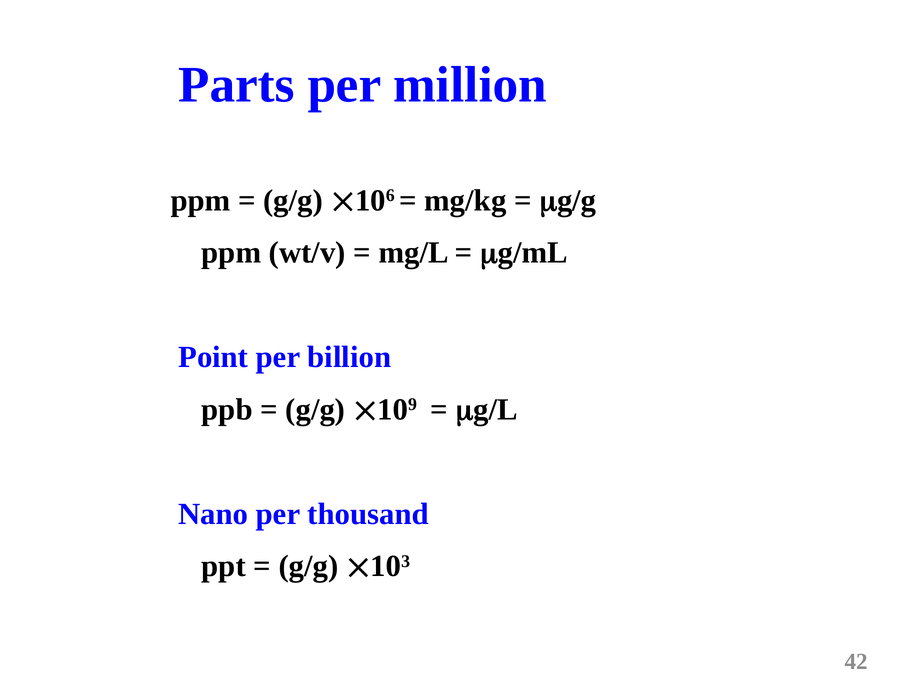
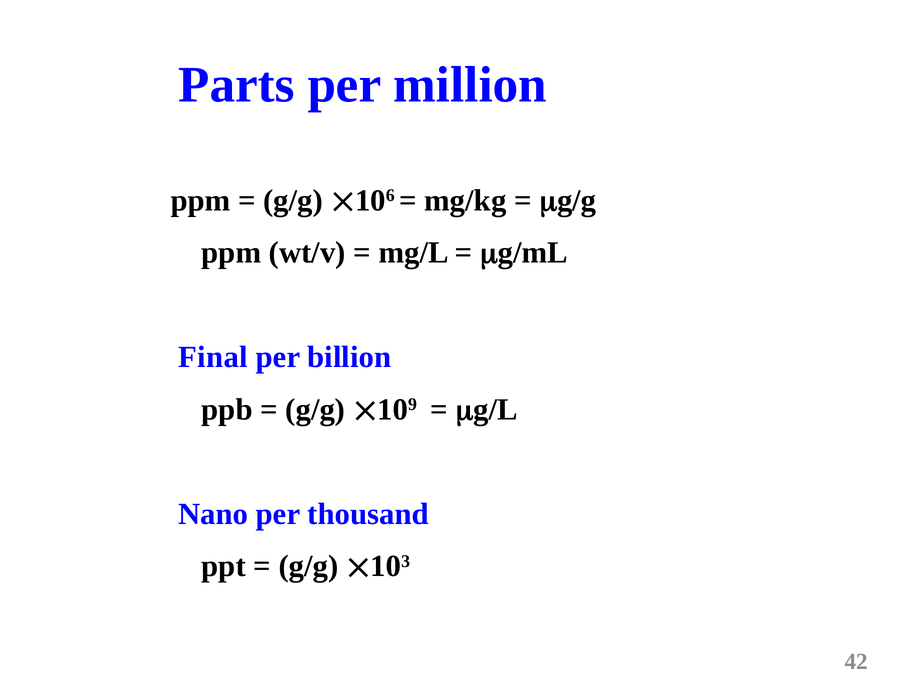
Point: Point -> Final (213, 357)
